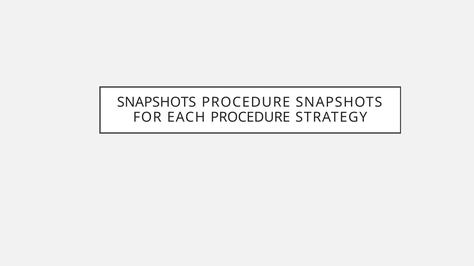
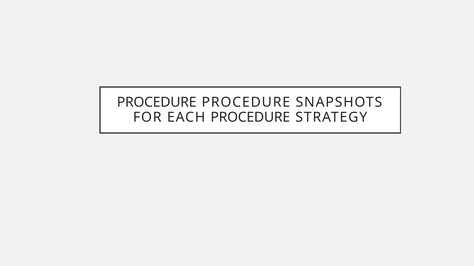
SNAPSHOTS: SNAPSHOTS -> PROCEDURE (157, 103)
